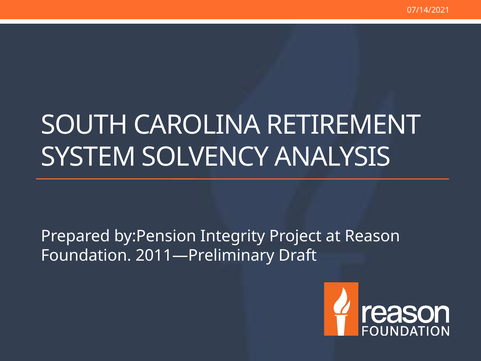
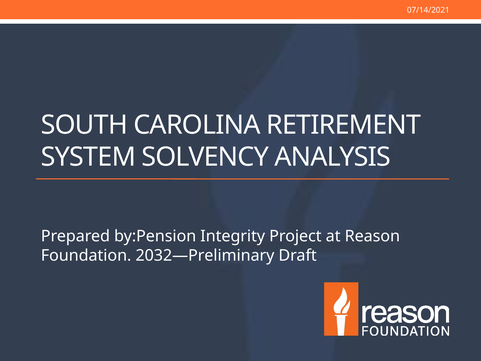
2011—Preliminary: 2011—Preliminary -> 2032—Preliminary (205, 255)
